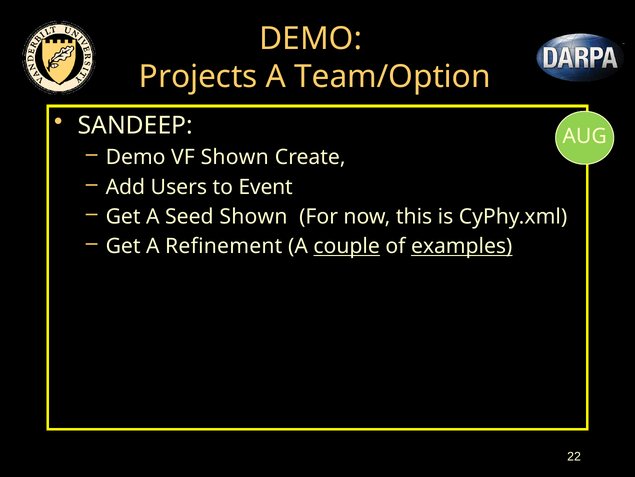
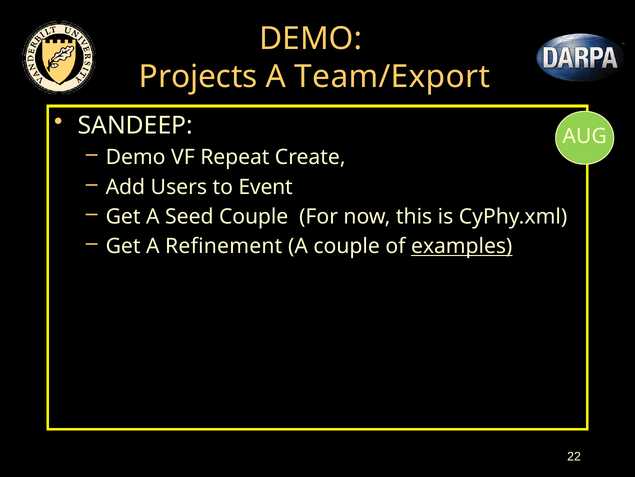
Team/Option: Team/Option -> Team/Export (392, 77)
VF Shown: Shown -> Repeat (235, 157)
Seed Shown: Shown -> Couple (254, 216)
couple underline: present -> none (347, 246)
